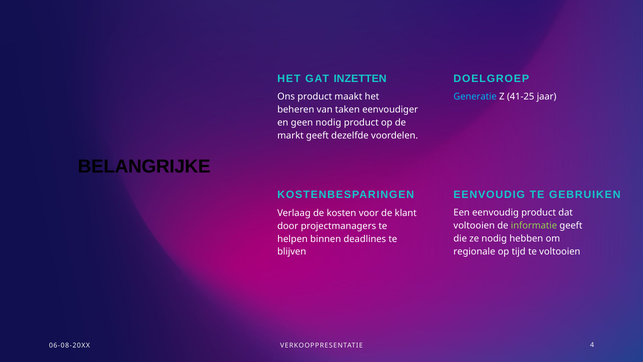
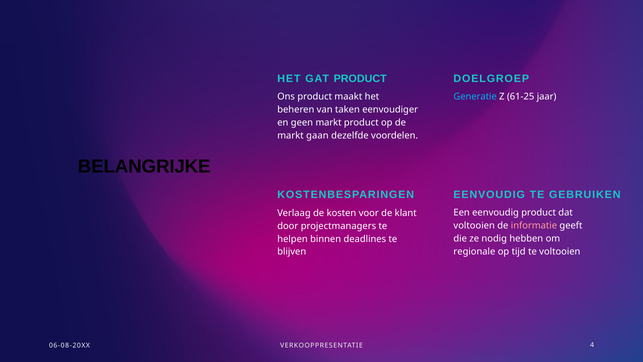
GAT INZETTEN: INZETTEN -> PRODUCT (360, 79)
41-25: 41-25 -> 61-25 (521, 97)
geen nodig: nodig -> markt (329, 122)
markt geeft: geeft -> gaan (317, 135)
informatie colour: light green -> pink (534, 226)
